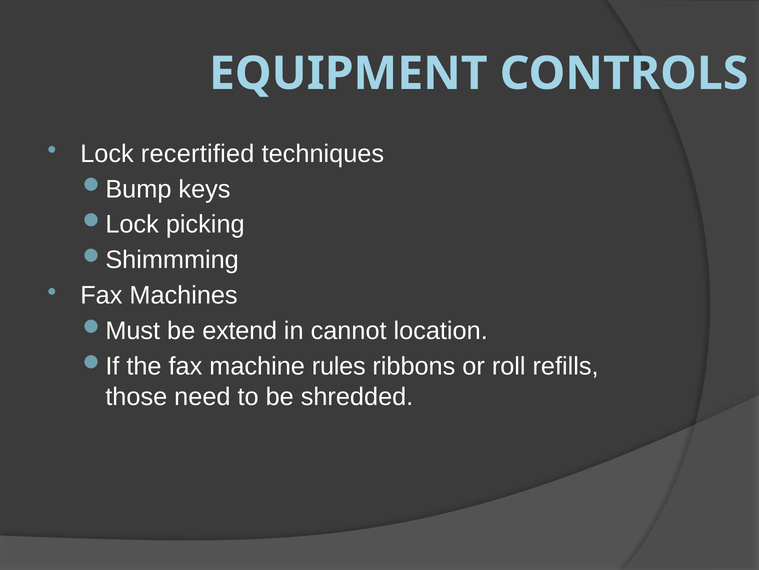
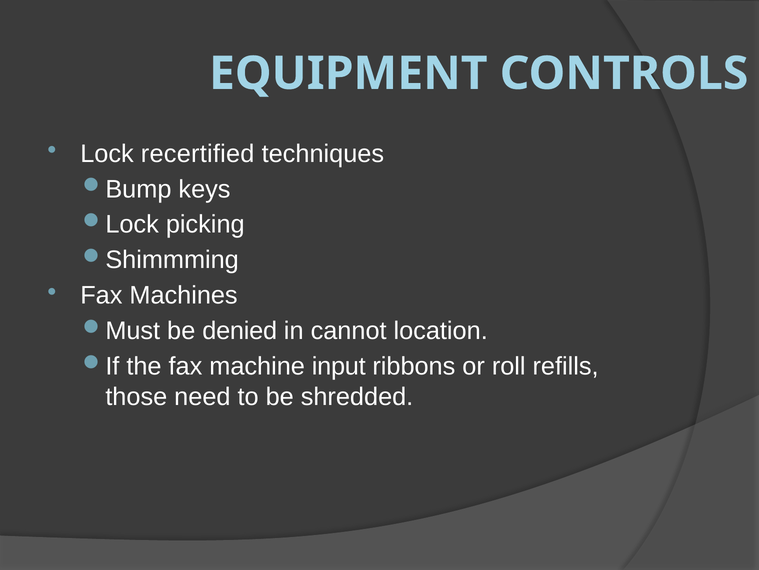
extend: extend -> denied (240, 331)
rules: rules -> input (339, 366)
